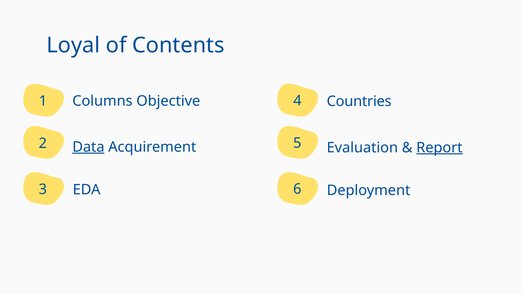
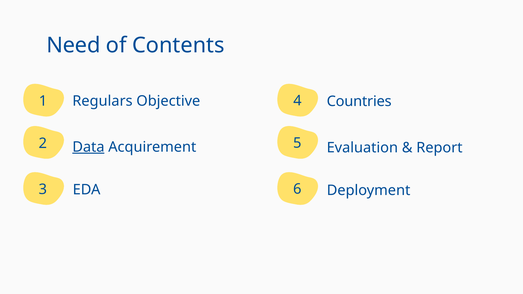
Loyal: Loyal -> Need (73, 45)
Columns: Columns -> Regulars (102, 101)
Report underline: present -> none (439, 148)
